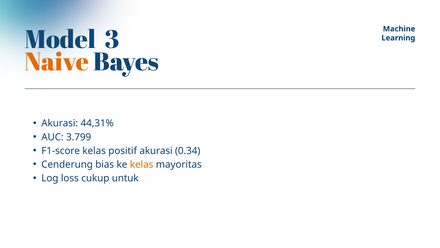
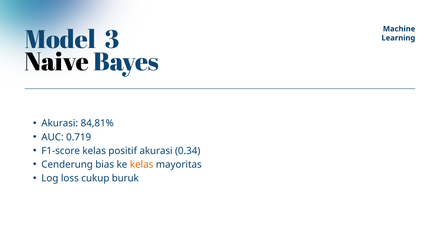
Naive colour: orange -> black (57, 62)
44,31%: 44,31% -> 84,81% (97, 123)
3.799: 3.799 -> 0.719 (79, 137)
untuk: untuk -> buruk (125, 178)
